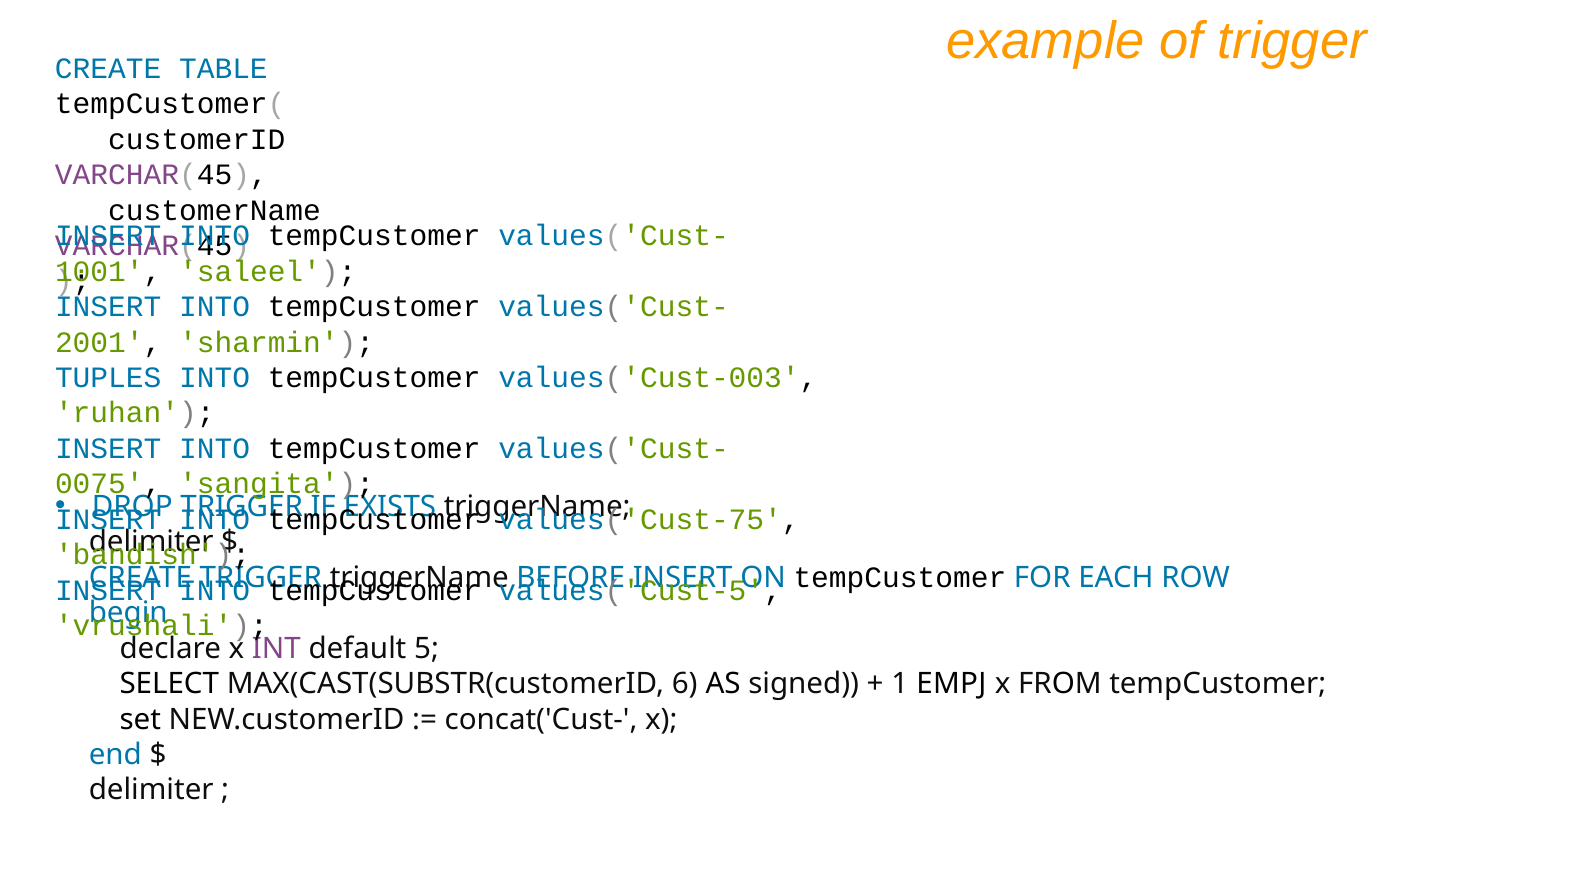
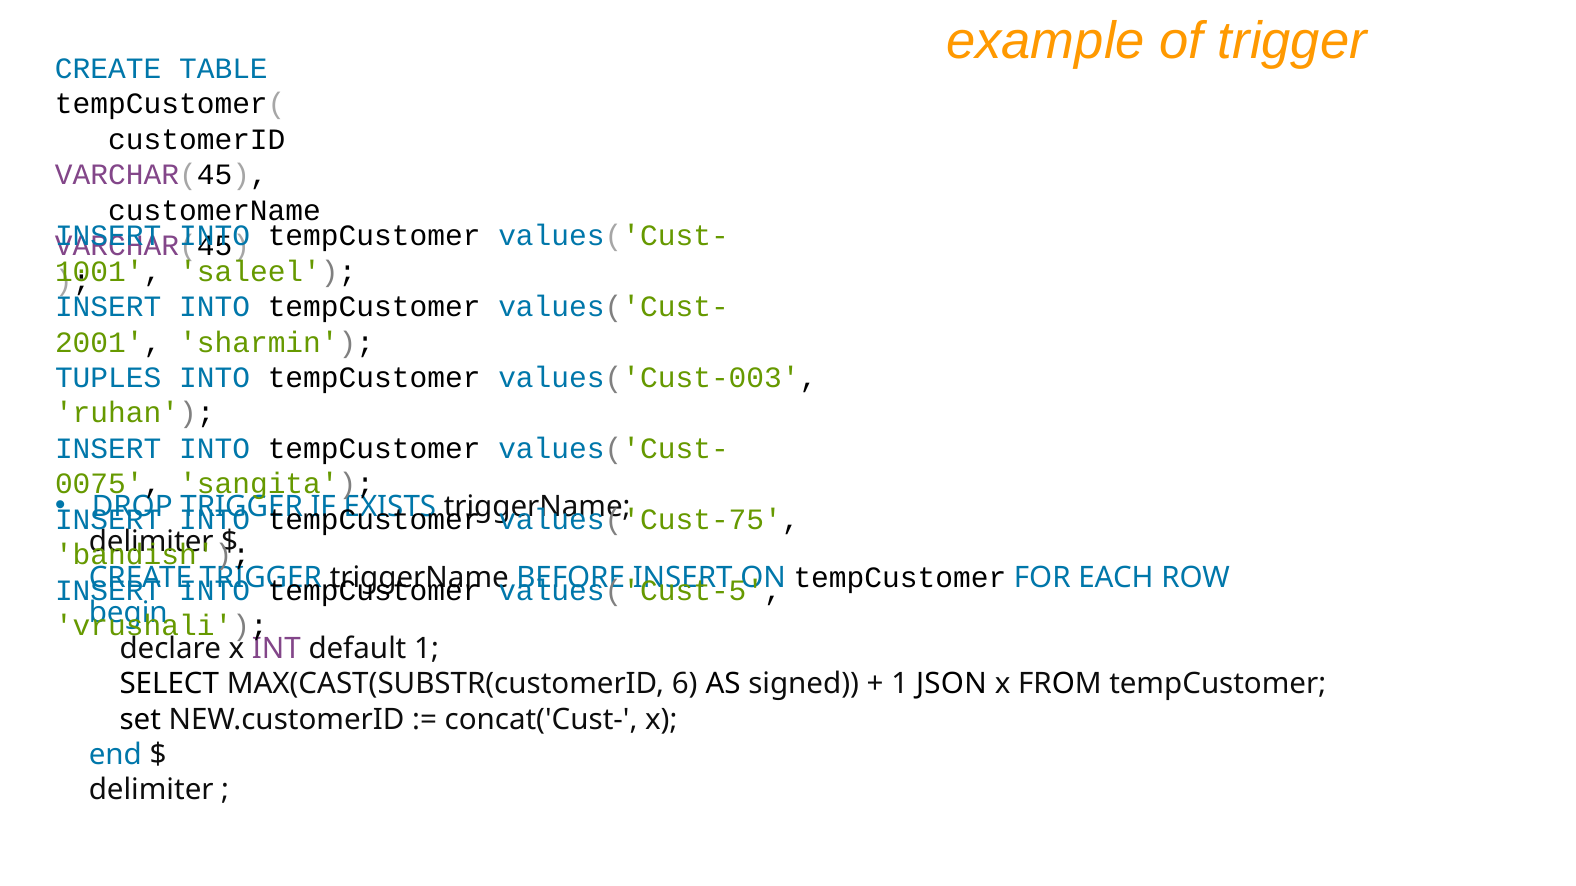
default 5: 5 -> 1 (427, 649)
EMPJ: EMPJ -> JSON (951, 684)
